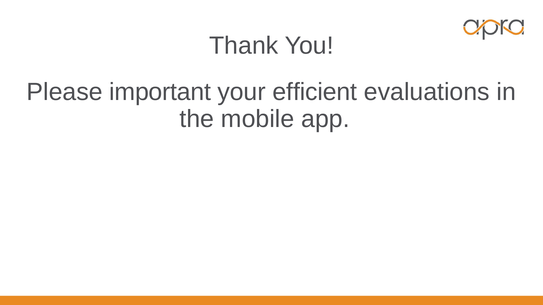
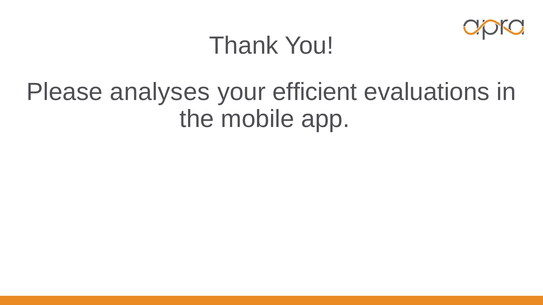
important: important -> analyses (160, 92)
